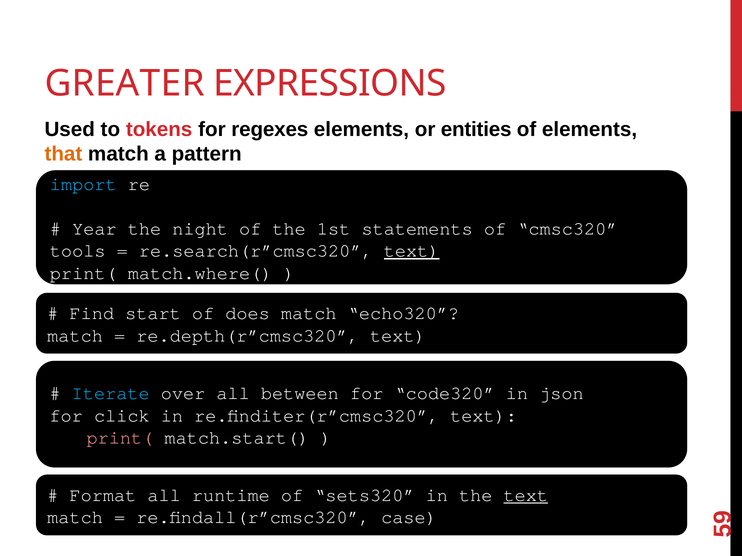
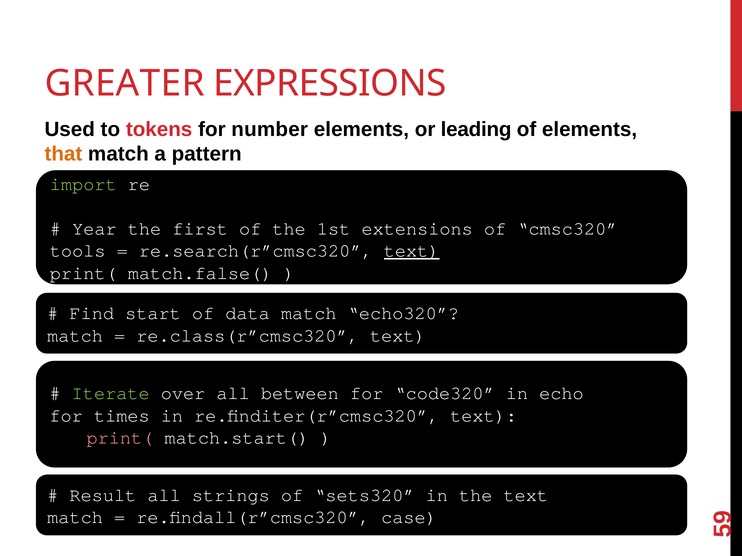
regexes: regexes -> number (270, 129)
entities: entities -> leading (476, 129)
import colour: light blue -> light green (83, 184)
night: night -> first (200, 229)
statements: statements -> extensions (417, 229)
match.where(: match.where( -> match.false( (200, 273)
does: does -> data (248, 314)
re.depth(r”cmsc320: re.depth(r”cmsc320 -> re.class(r”cmsc320 (248, 336)
Iterate colour: light blue -> light green (111, 394)
json: json -> echo (561, 394)
click: click -> times (122, 416)
Format: Format -> Result (103, 496)
runtime: runtime -> strings (231, 496)
text underline: present -> none (526, 496)
